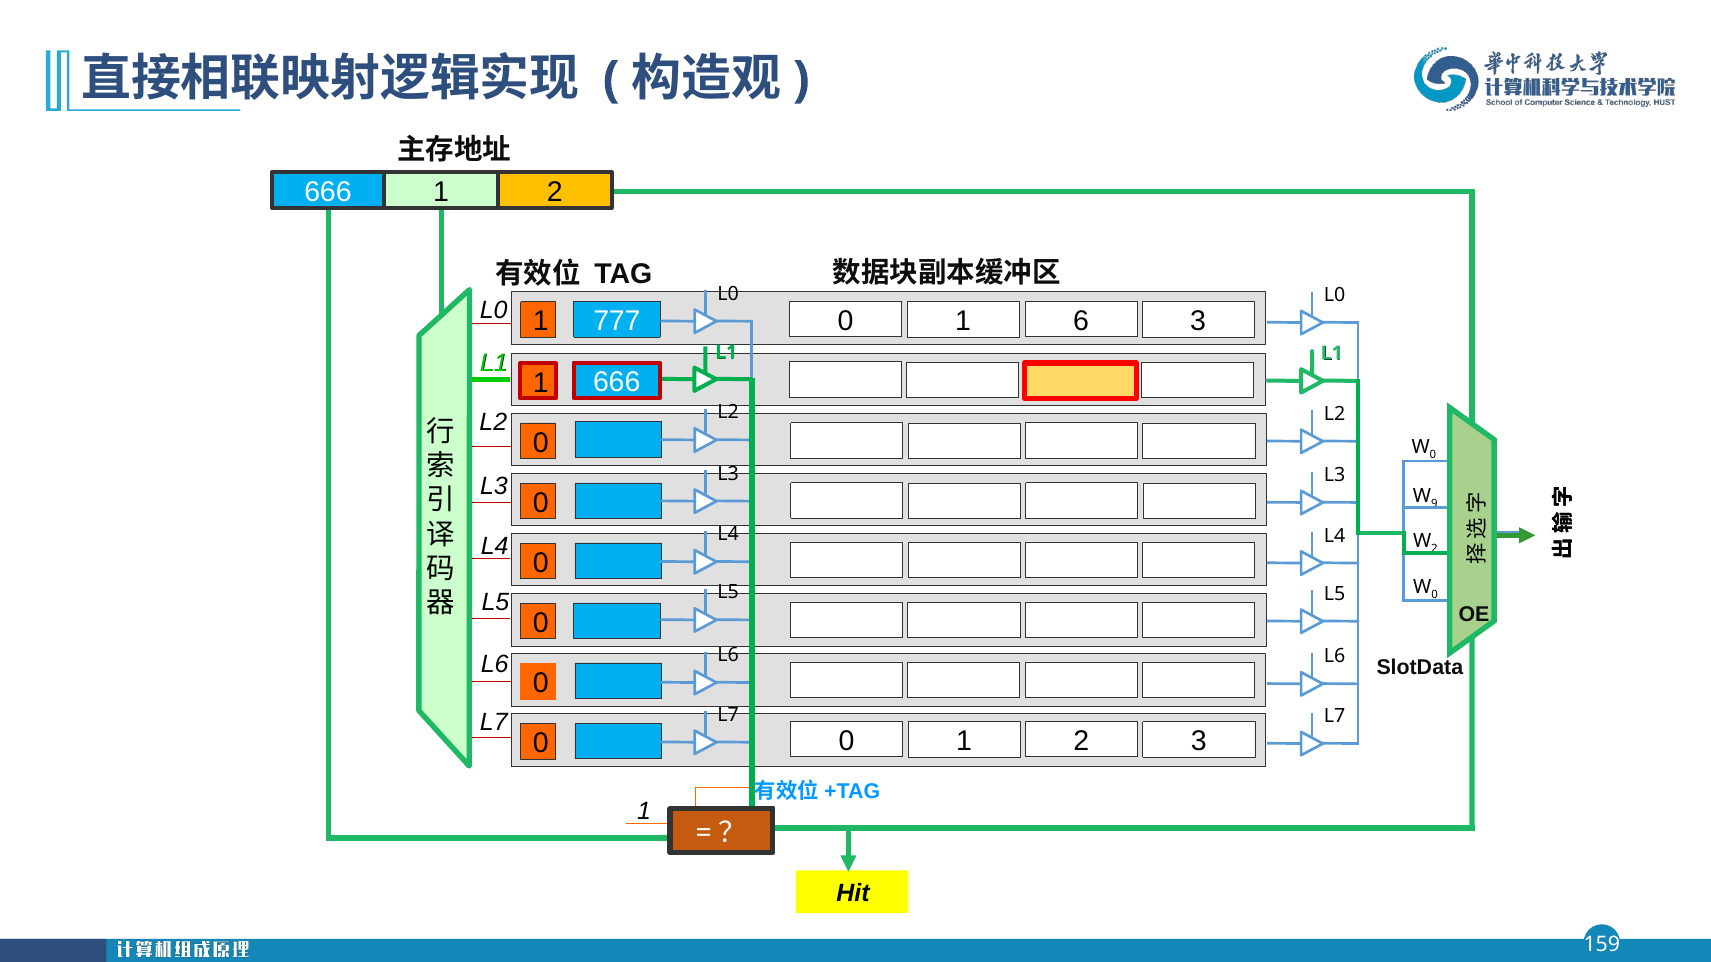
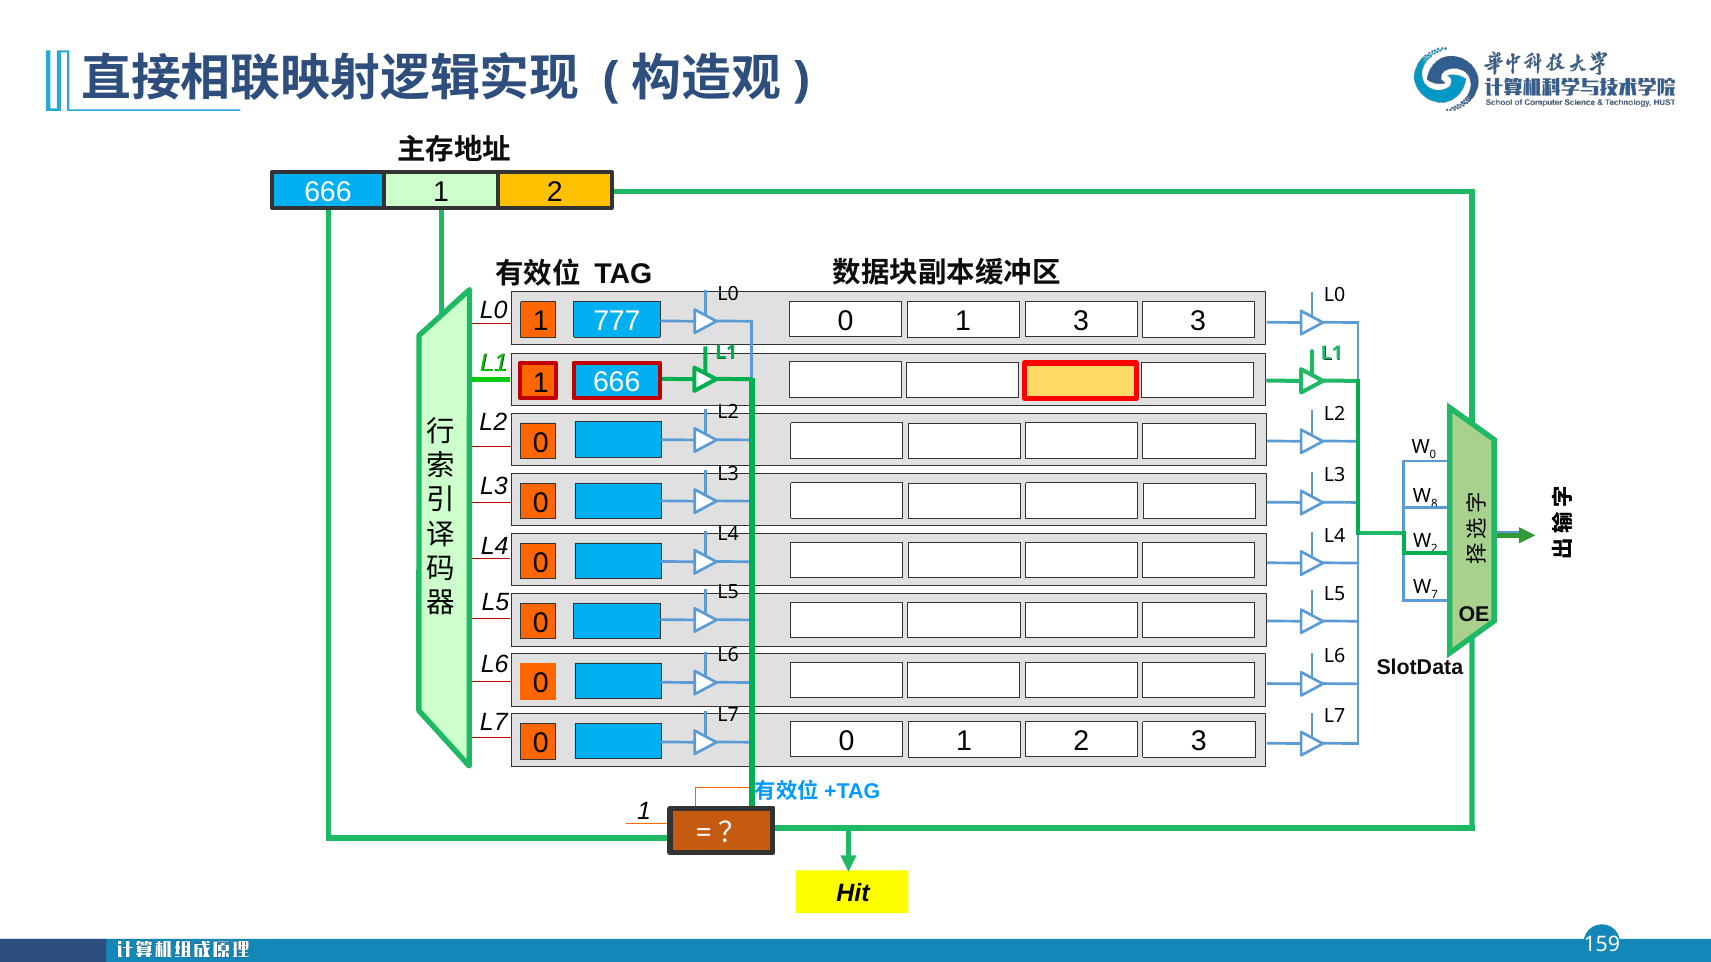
1 6: 6 -> 3 (1081, 321)
9: 9 -> 8 (1434, 504)
0: 0 -> 7 (1435, 595)
